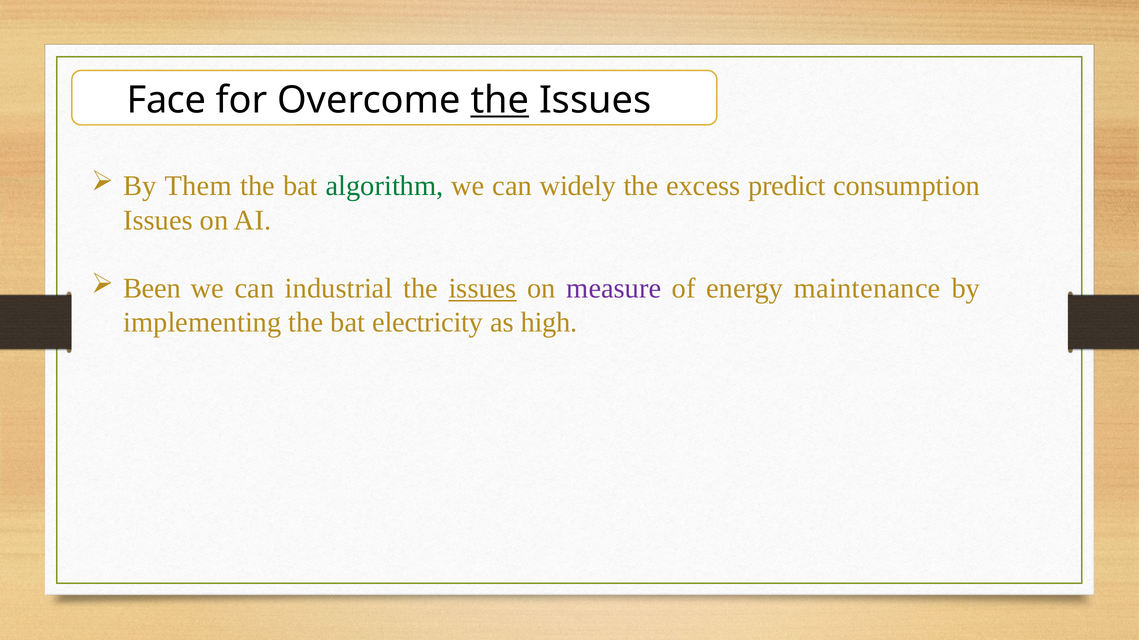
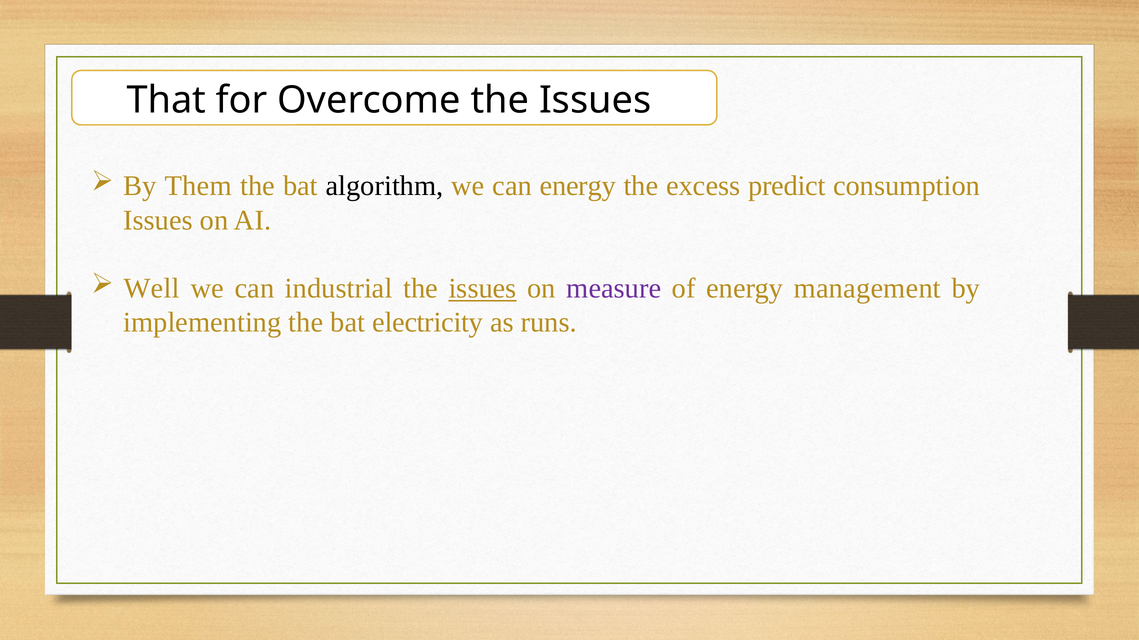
Face: Face -> That (166, 100)
the underline: present -> none (500, 100)
algorithm colour: green -> black (385, 186)
can widely: widely -> energy (578, 186)
Been: Been -> Well (152, 289)
maintenance: maintenance -> management (867, 289)
high: high -> runs (549, 323)
